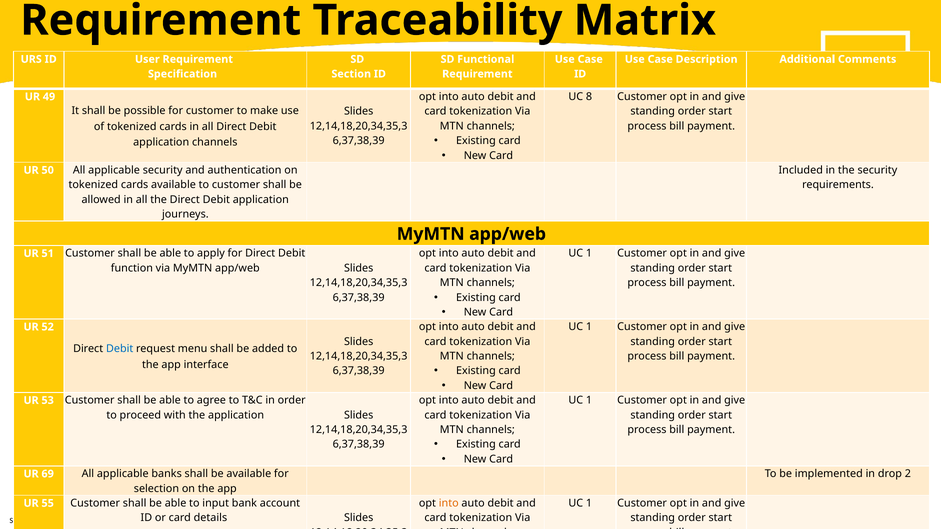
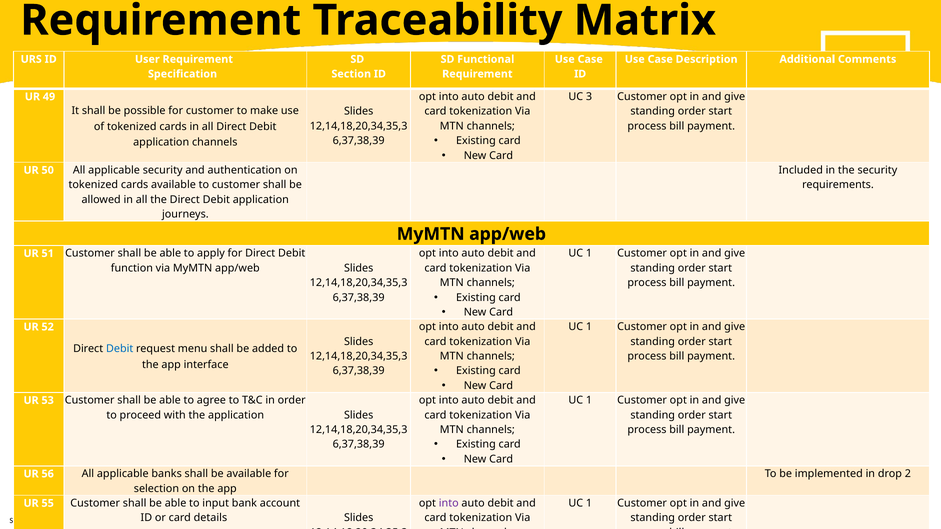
8: 8 -> 3 (589, 97)
69: 69 -> 56 (48, 474)
into colour: orange -> purple (449, 504)
